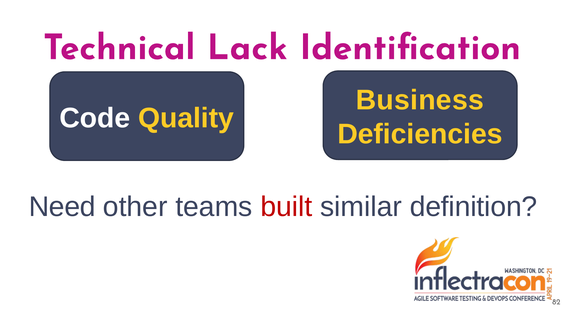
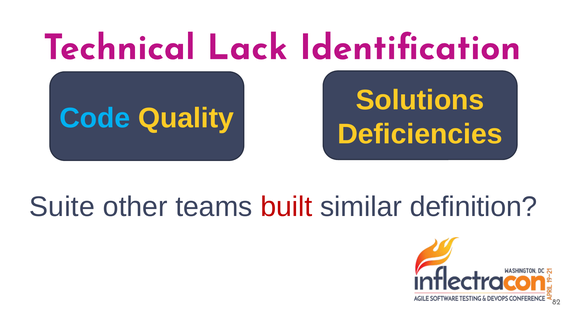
Business: Business -> Solutions (420, 100)
Code colour: white -> light blue (95, 118)
Need: Need -> Suite (62, 207)
